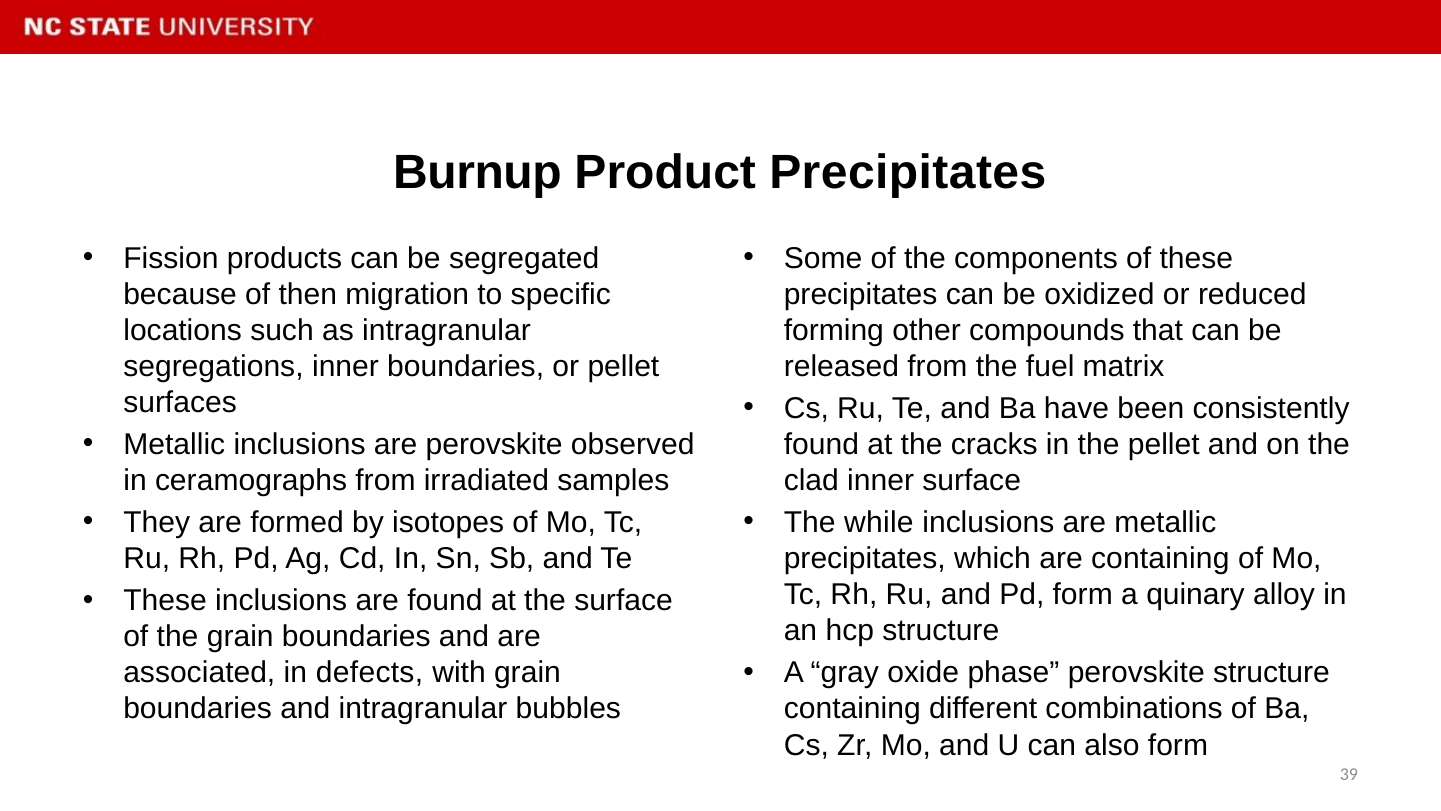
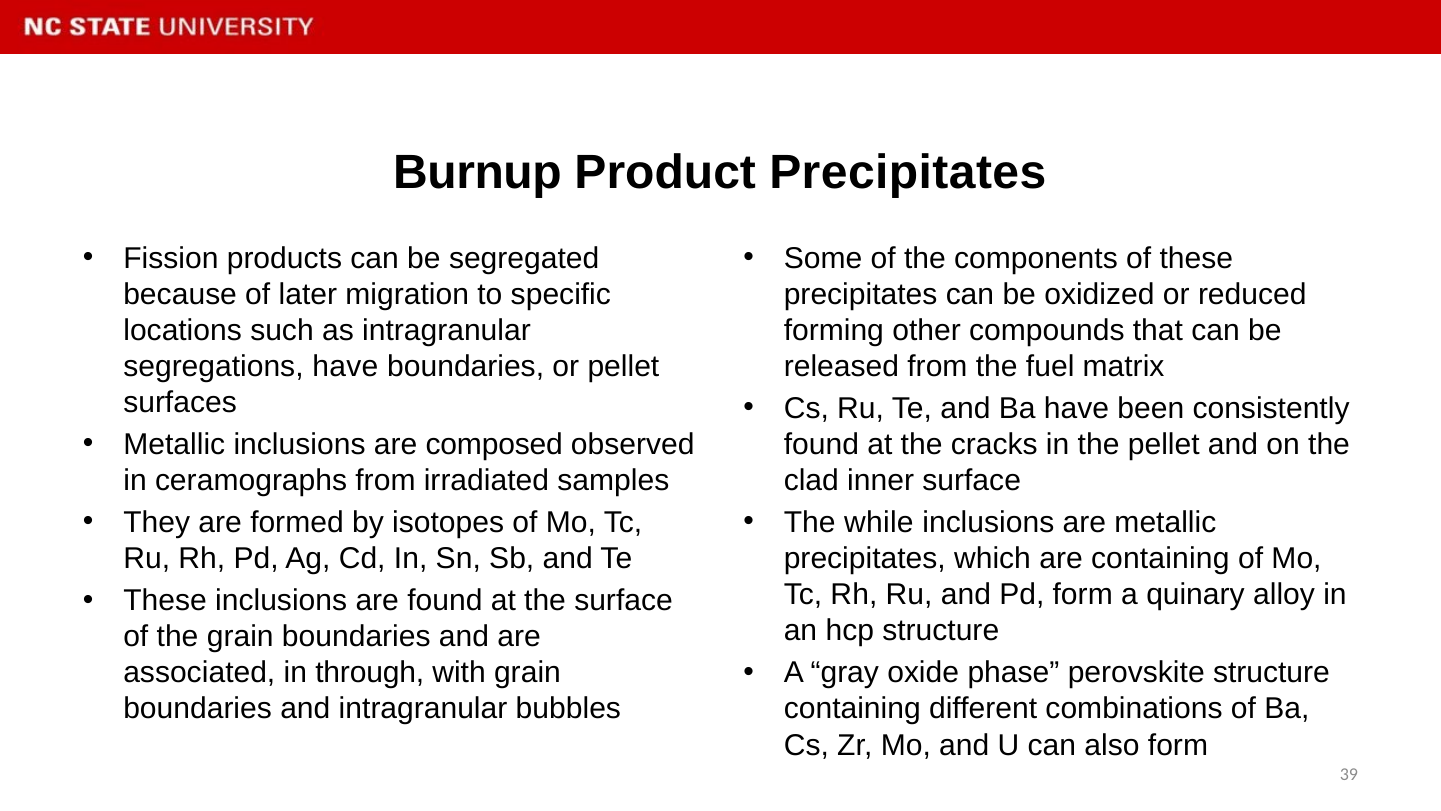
then: then -> later (308, 294)
segregations inner: inner -> have (345, 366)
are perovskite: perovskite -> composed (494, 444)
defects: defects -> through (370, 673)
